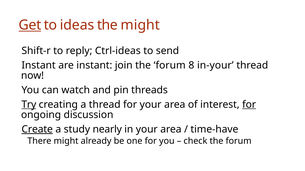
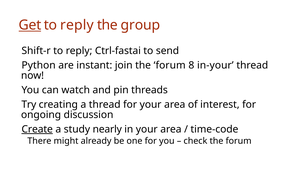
ideas: ideas -> reply (77, 25)
the might: might -> group (140, 25)
Ctrl-ideas: Ctrl-ideas -> Ctrl-fastai (118, 51)
Instant: Instant -> Python (39, 65)
Try underline: present -> none (29, 105)
for underline: present -> none (249, 105)
time-have: time-have -> time-code (214, 130)
